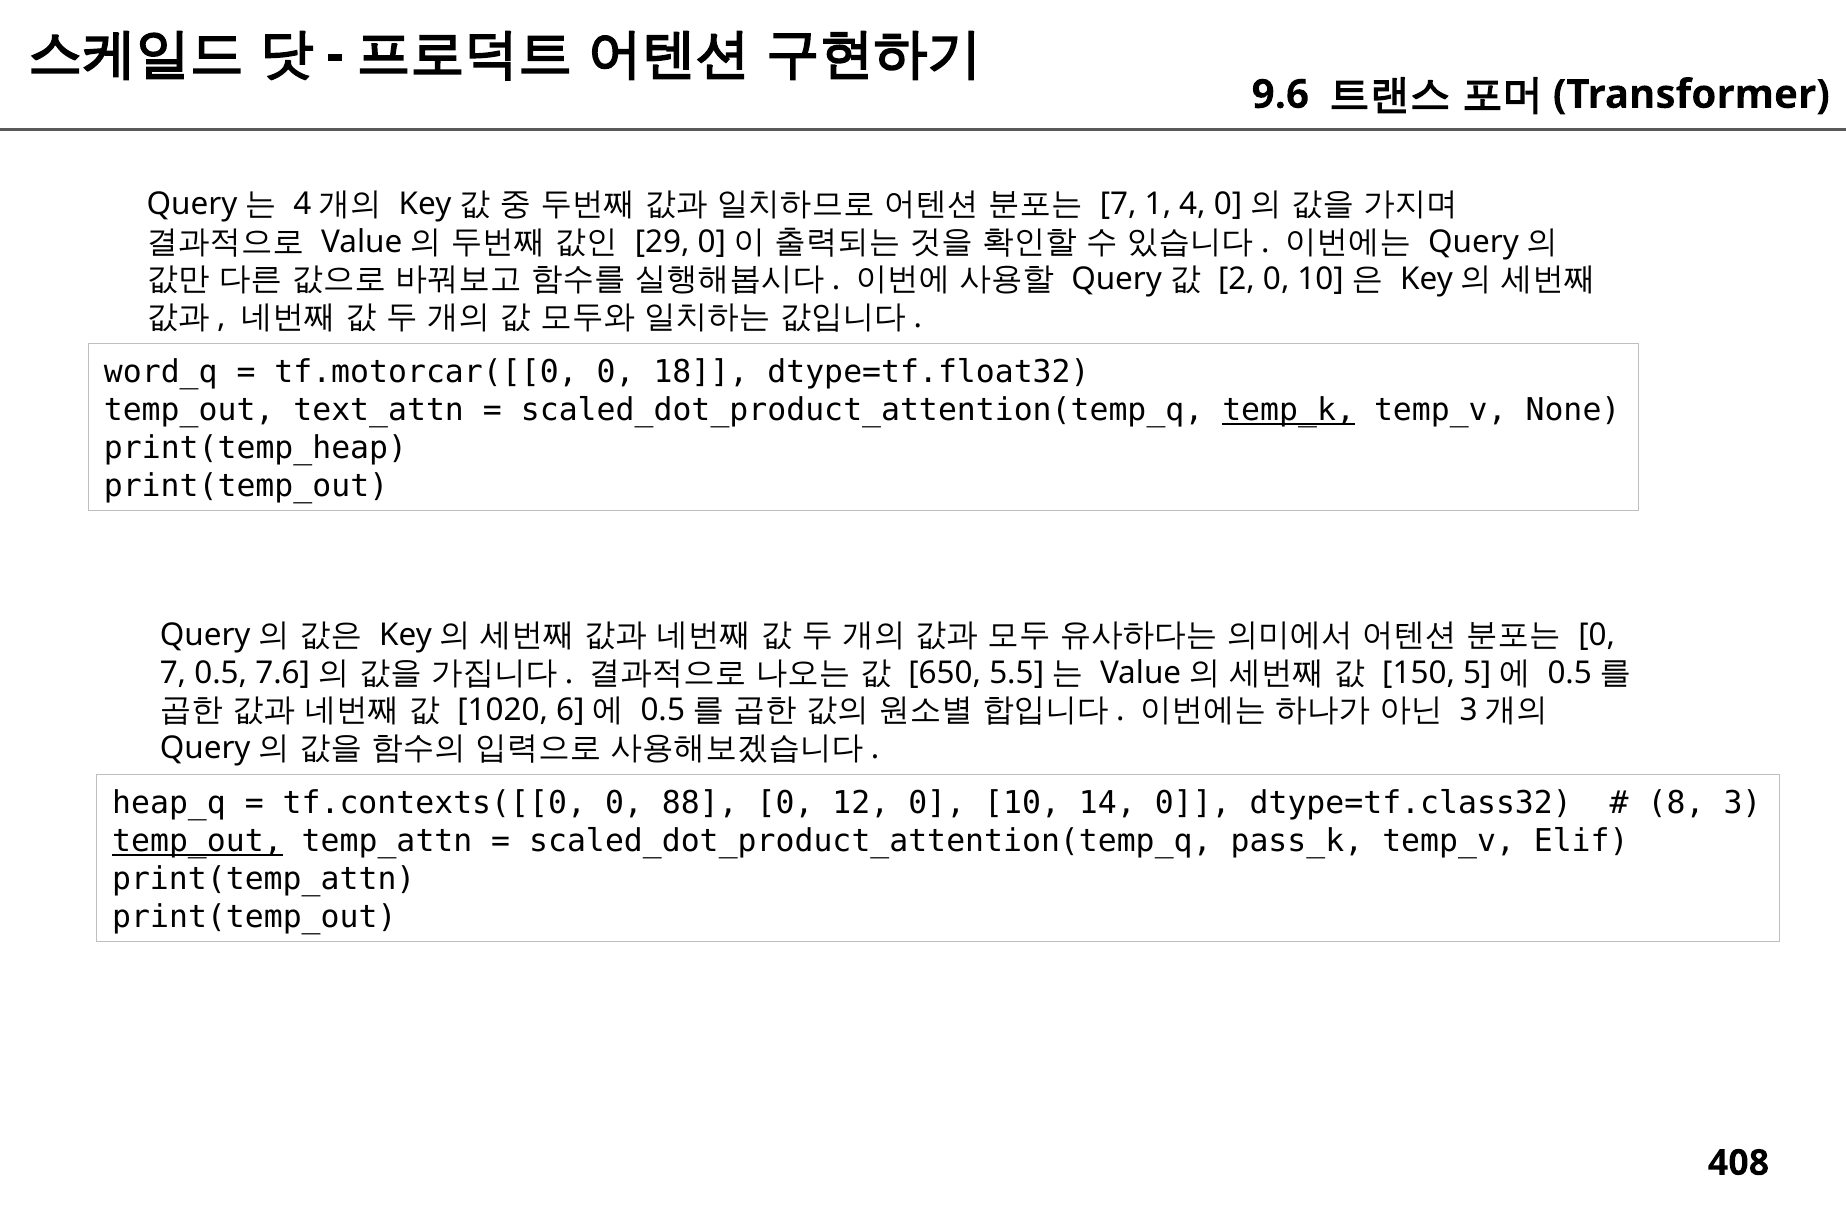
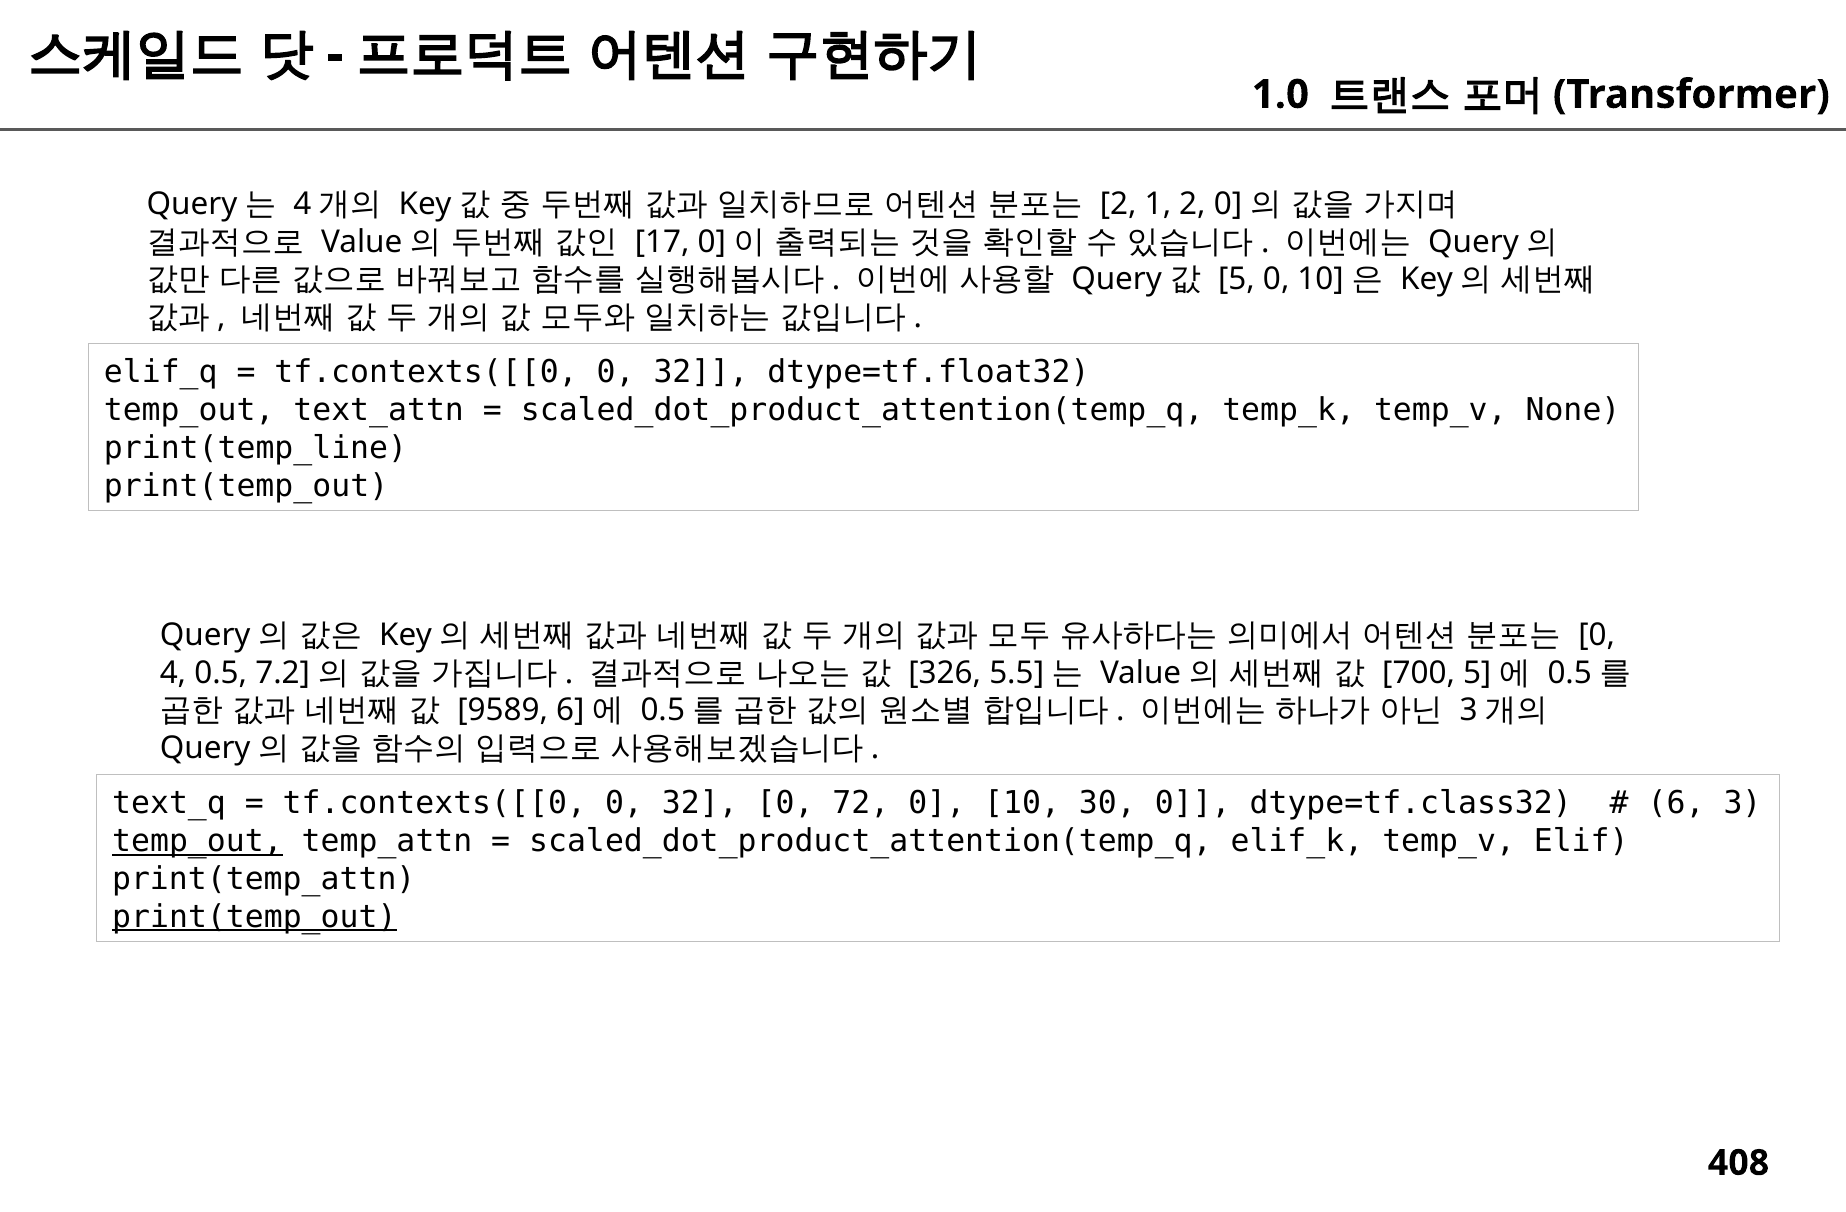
9.6: 9.6 -> 1.0 (1280, 95)
7: 7 -> 2 (1118, 204)
1 4: 4 -> 2 (1192, 204)
29: 29 -> 17 (662, 242)
2: 2 -> 5 (1236, 279)
word_q: word_q -> elif_q (161, 373)
tf.motorcar([[0: tf.motorcar([[0 -> tf.contexts([[0 (426, 373)
18: 18 -> 32 (701, 373)
temp_k underline: present -> none (1289, 410)
print(temp_heap: print(temp_heap -> print(temp_line (255, 448)
7: 7 -> 4 (173, 673)
7.6: 7.6 -> 7.2 (283, 673)
650: 650 -> 326 (945, 673)
150: 150 -> 700 (1419, 673)
1020: 1020 -> 9589 (503, 711)
heap_q: heap_q -> text_q (169, 804)
88: 88 -> 32 (700, 804)
12: 12 -> 72 (861, 804)
14: 14 -> 30 (1107, 804)
8: 8 -> 6 (1676, 804)
pass_k: pass_k -> elif_k (1297, 842)
print(temp_out underline: none -> present (254, 917)
